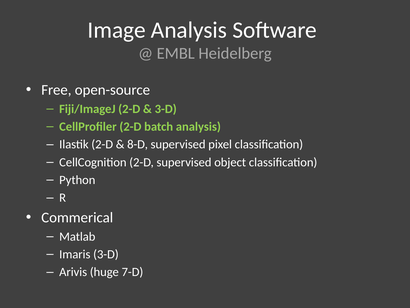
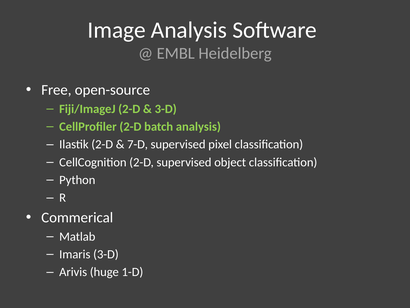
8-D: 8-D -> 7-D (138, 144)
7-D: 7-D -> 1-D (132, 272)
